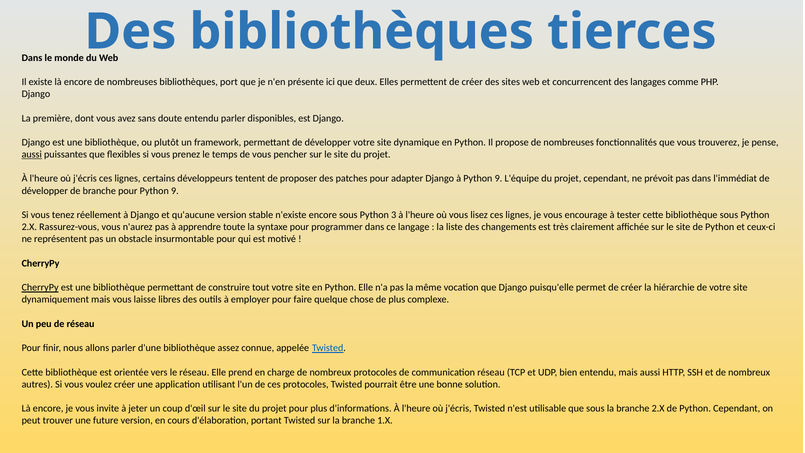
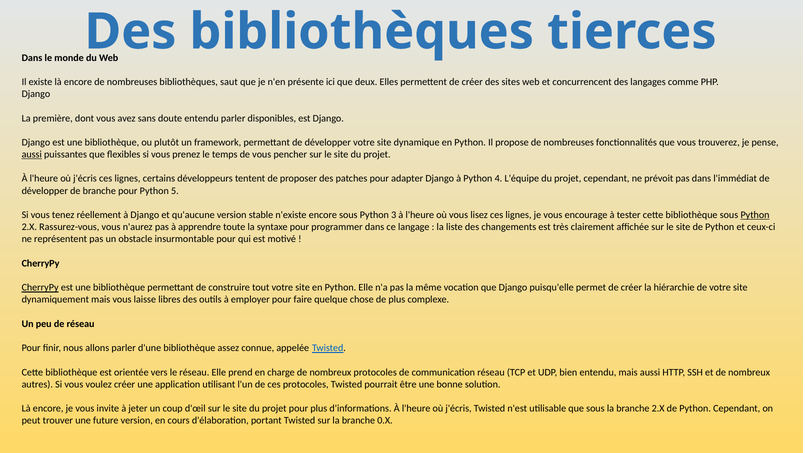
port: port -> saut (229, 82)
à Python 9: 9 -> 4 (498, 179)
pour Python 9: 9 -> 5 (175, 191)
Python underline: none -> present (755, 215)
1.X: 1.X -> 0.X (385, 420)
